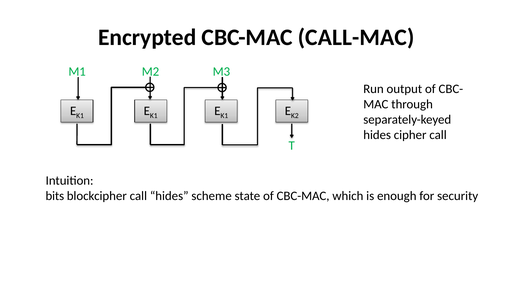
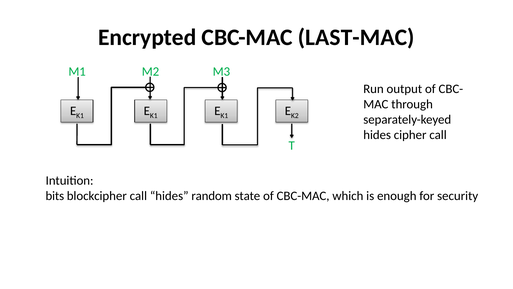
CALL-MAC: CALL-MAC -> LAST-MAC (356, 37)
scheme: scheme -> random (212, 196)
